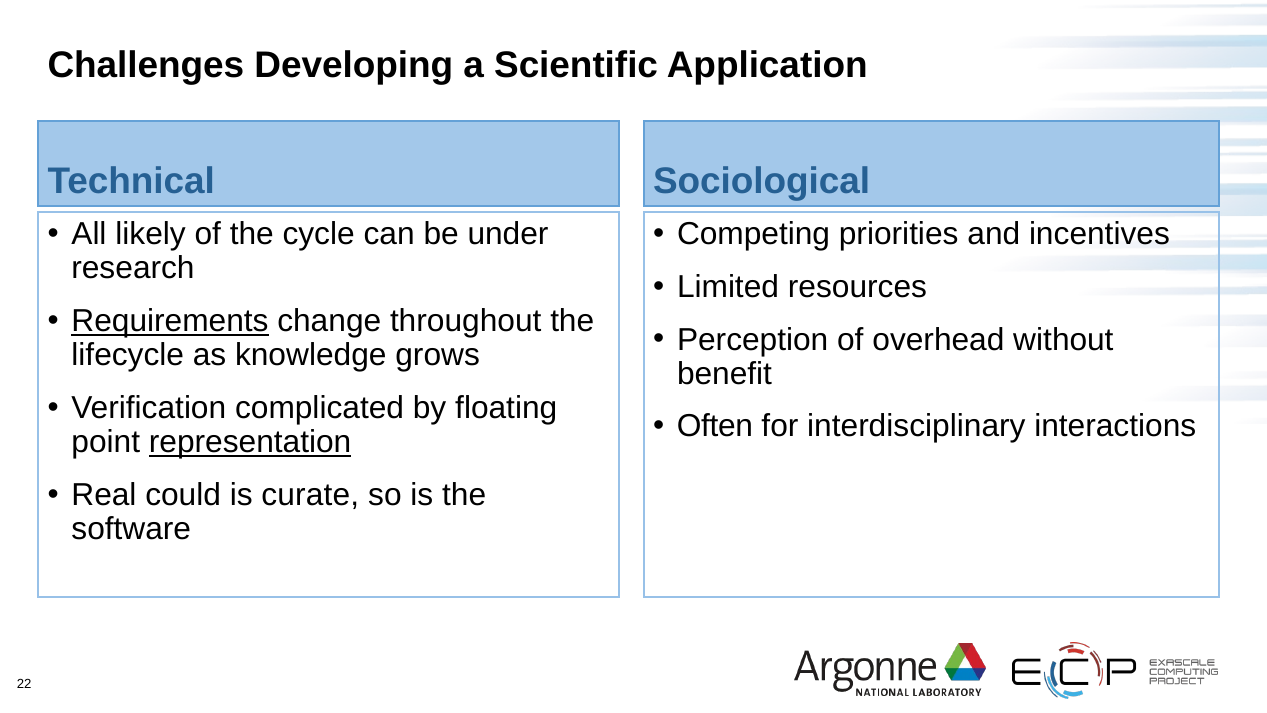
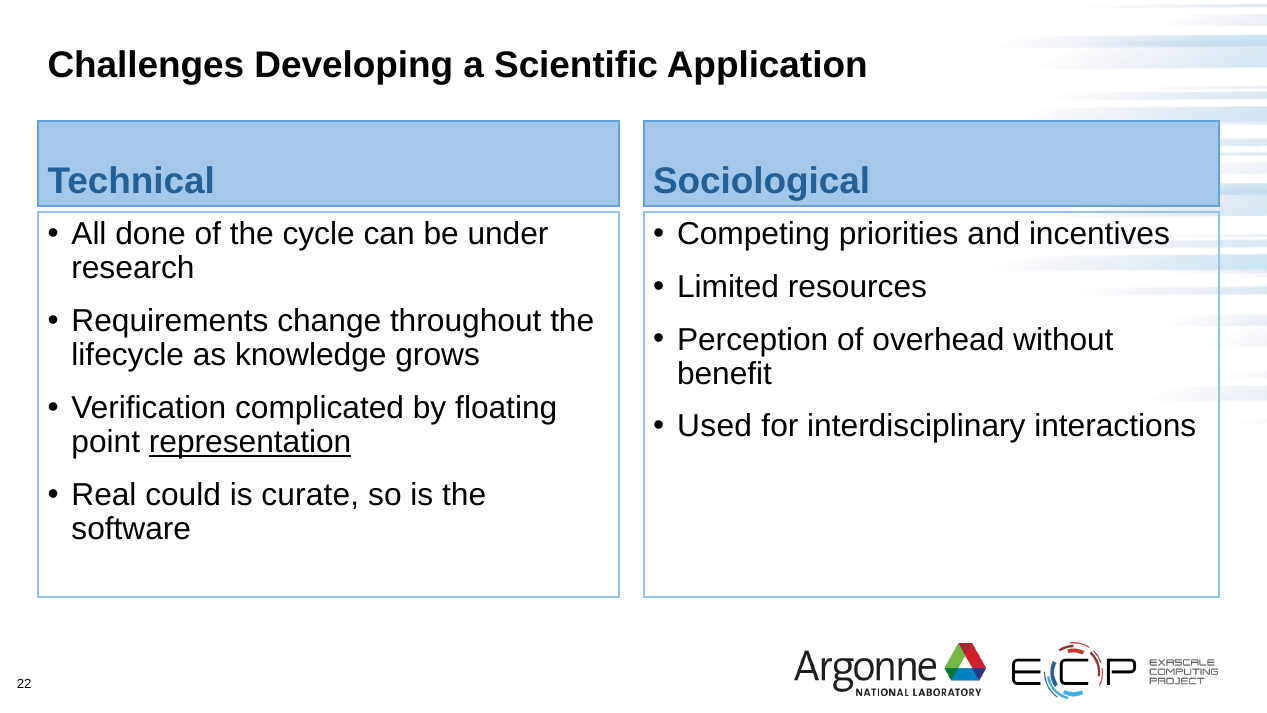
likely: likely -> done (151, 234)
Requirements underline: present -> none (170, 321)
Often: Often -> Used (715, 426)
